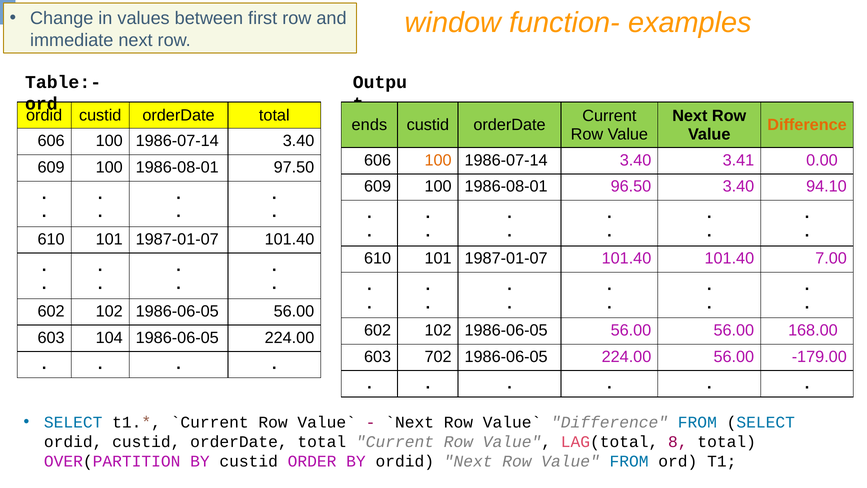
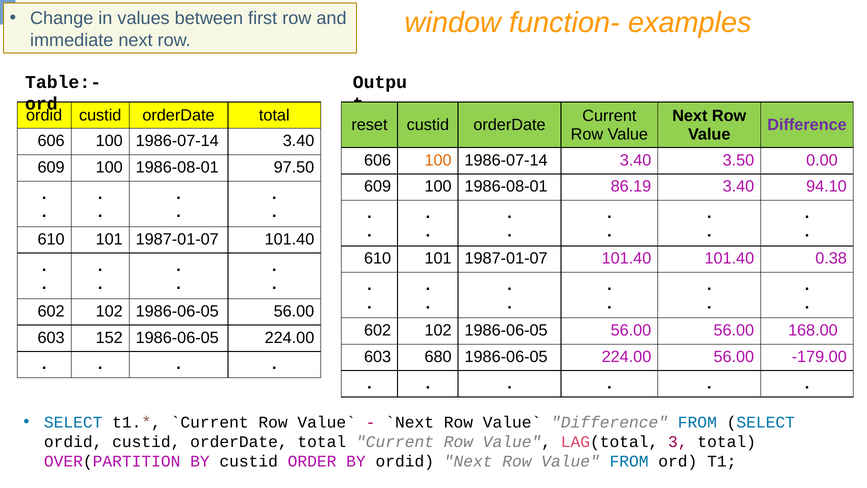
ends: ends -> reset (369, 125)
Difference colour: orange -> purple (807, 125)
3.41: 3.41 -> 3.50 (738, 160)
96.50: 96.50 -> 86.19 (631, 186)
7.00: 7.00 -> 0.38 (831, 258)
104: 104 -> 152 (109, 337)
702: 702 -> 680 (438, 357)
8: 8 -> 3 (678, 441)
